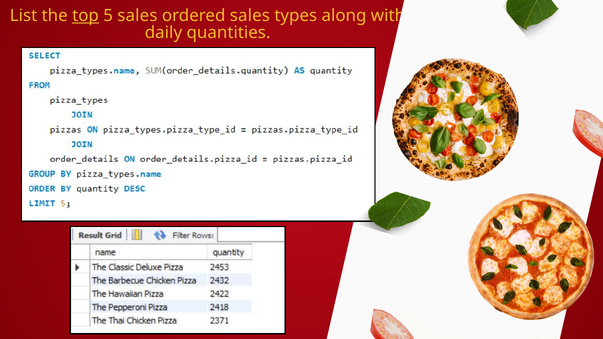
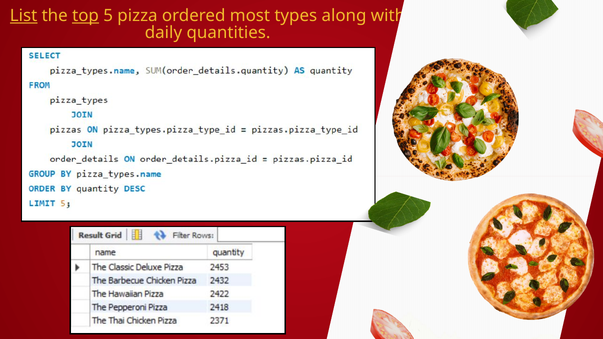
List underline: none -> present (24, 16)
5 sales: sales -> pizza (137, 16)
ordered sales: sales -> most (250, 16)
